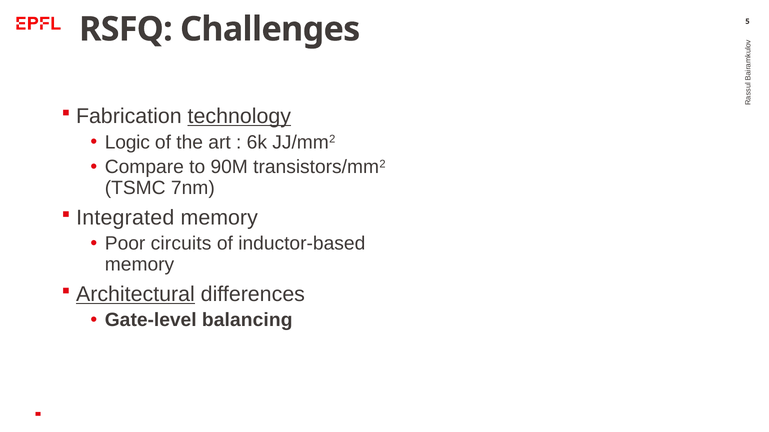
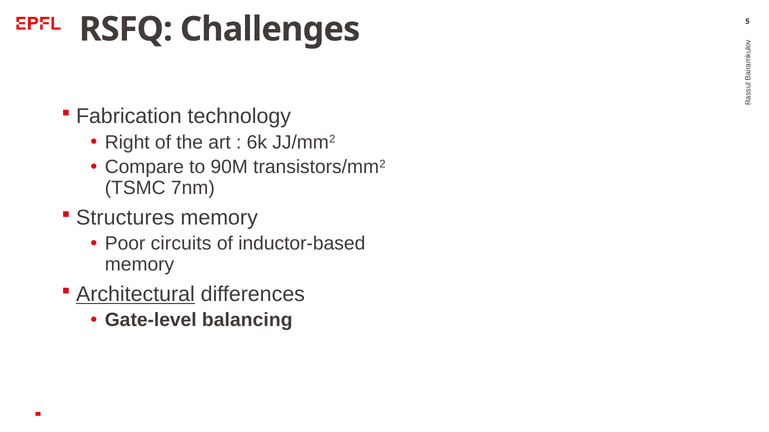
technology underline: present -> none (239, 117)
Logic: Logic -> Right (127, 142)
Integrated: Integrated -> Structures (125, 218)
